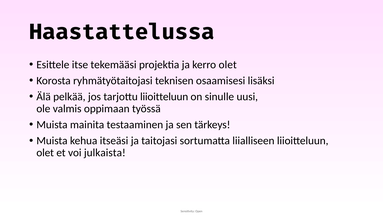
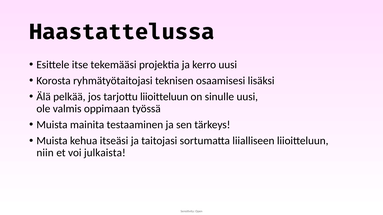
kerro olet: olet -> uusi (228, 65)
olet: olet -> niin (45, 153)
